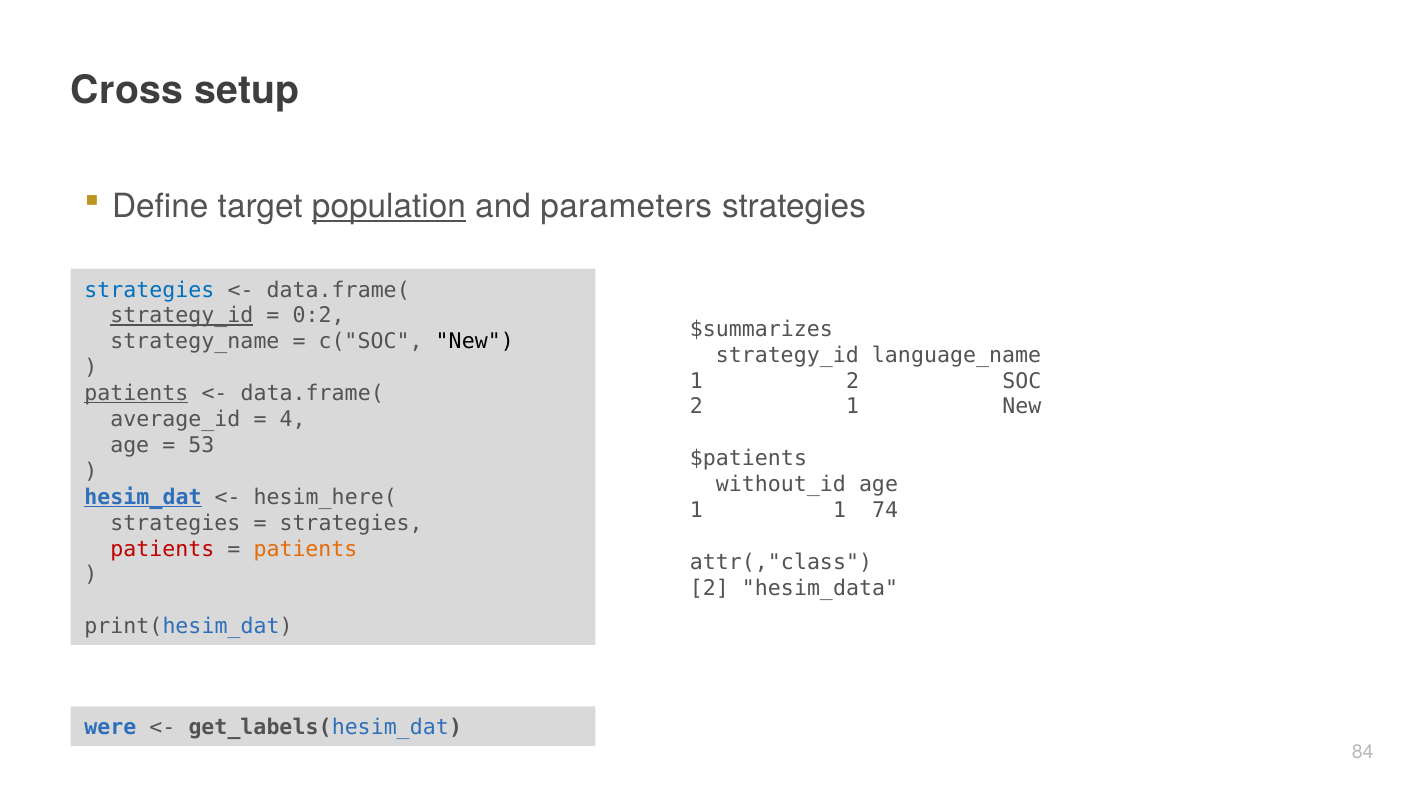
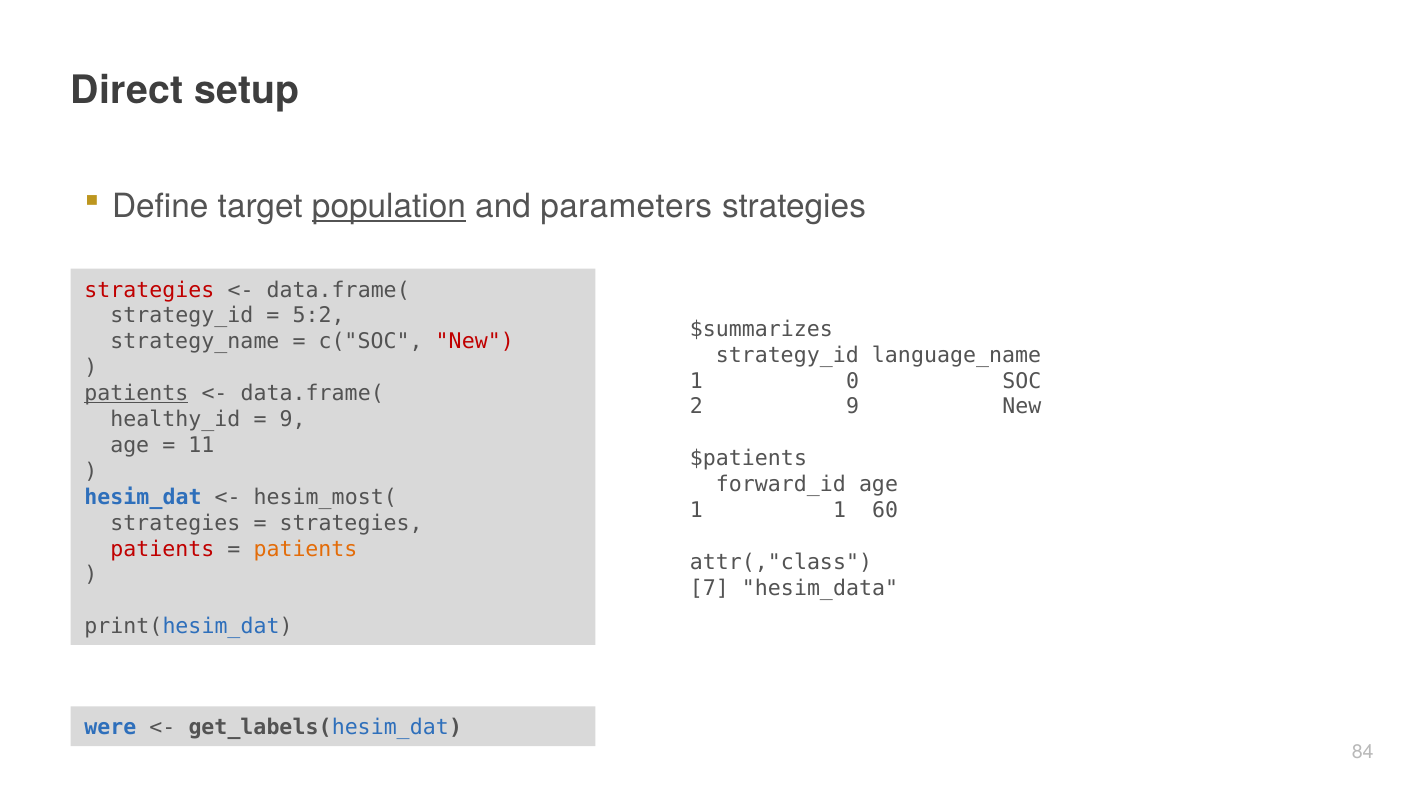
Cross: Cross -> Direct (127, 91)
strategies colour: blue -> red (149, 290)
strategy_id underline: present -> none (182, 316)
0:2: 0:2 -> 5:2 (319, 316)
New colour: black -> red (475, 342)
1 2: 2 -> 0 (853, 381)
2 1: 1 -> 9 (853, 407)
average_id: average_id -> healthy_id (175, 420)
4: 4 -> 9 (293, 420)
53: 53 -> 11 (201, 446)
without_id: without_id -> forward_id (781, 485)
hesim_dat underline: present -> none (143, 497)
hesim_here(: hesim_here( -> hesim_most( (325, 497)
74: 74 -> 60 (885, 511)
2: 2 -> 7 (709, 588)
